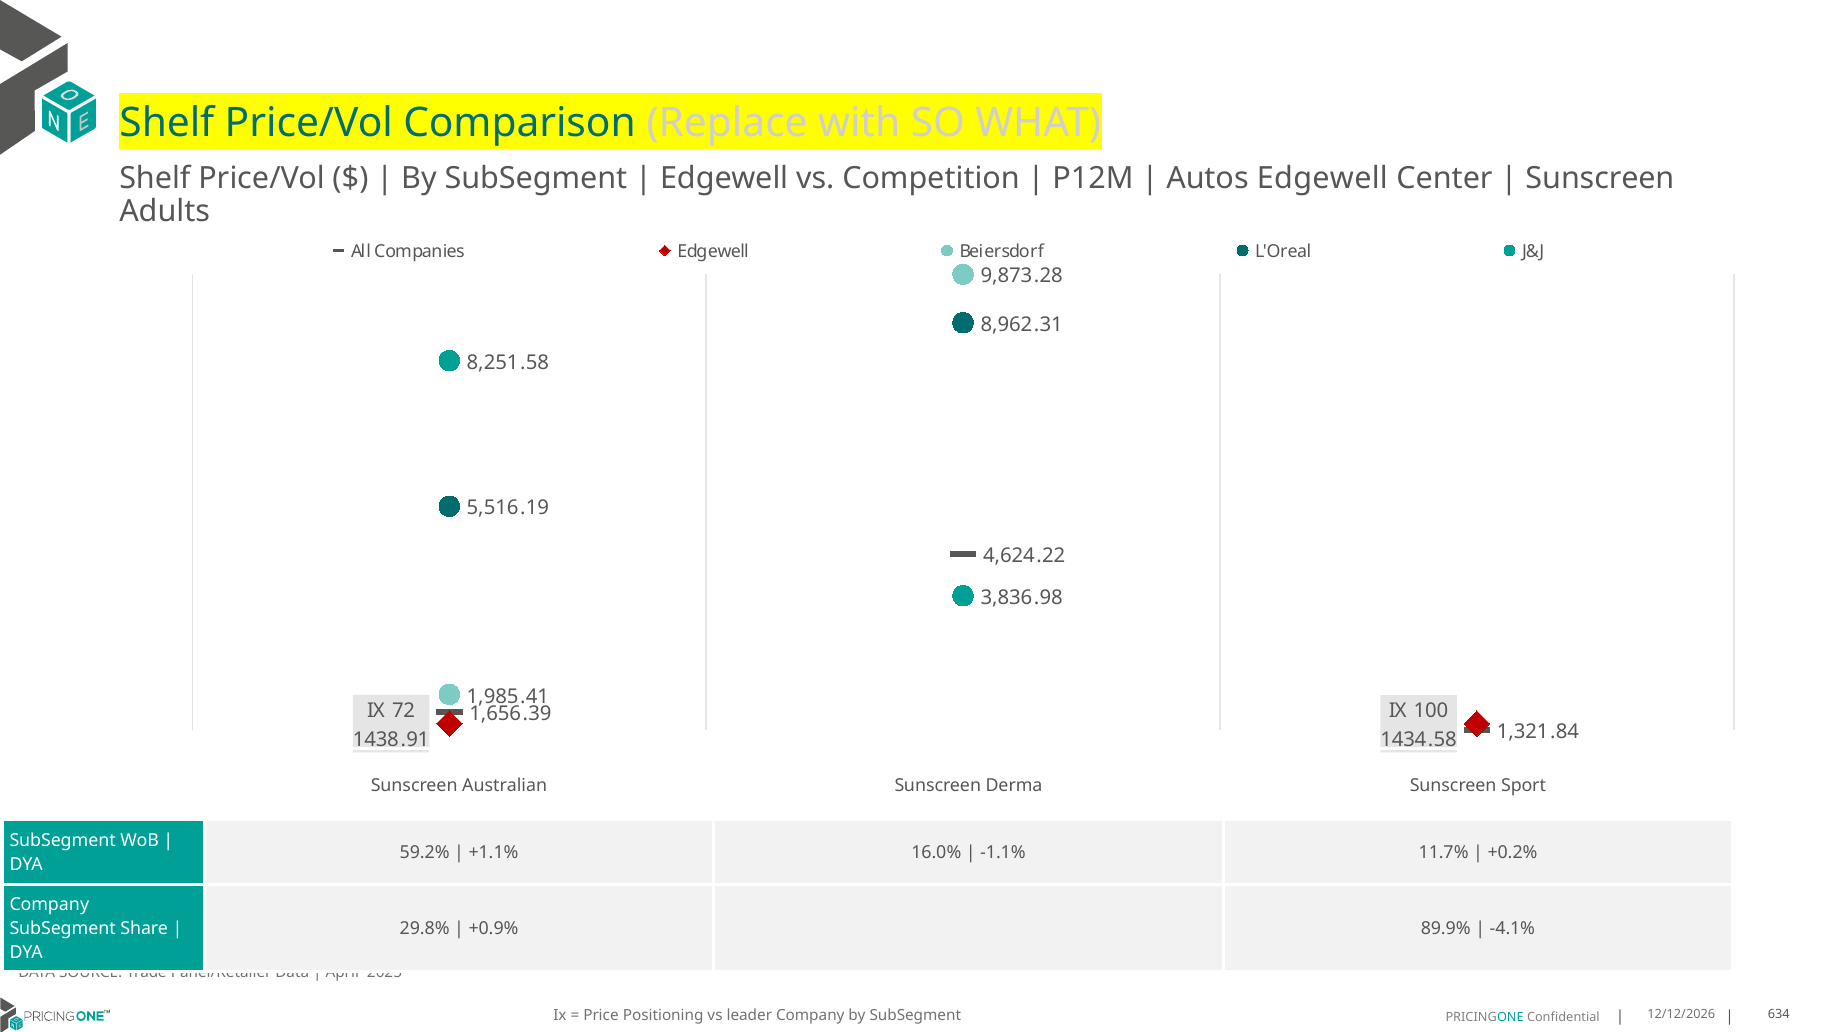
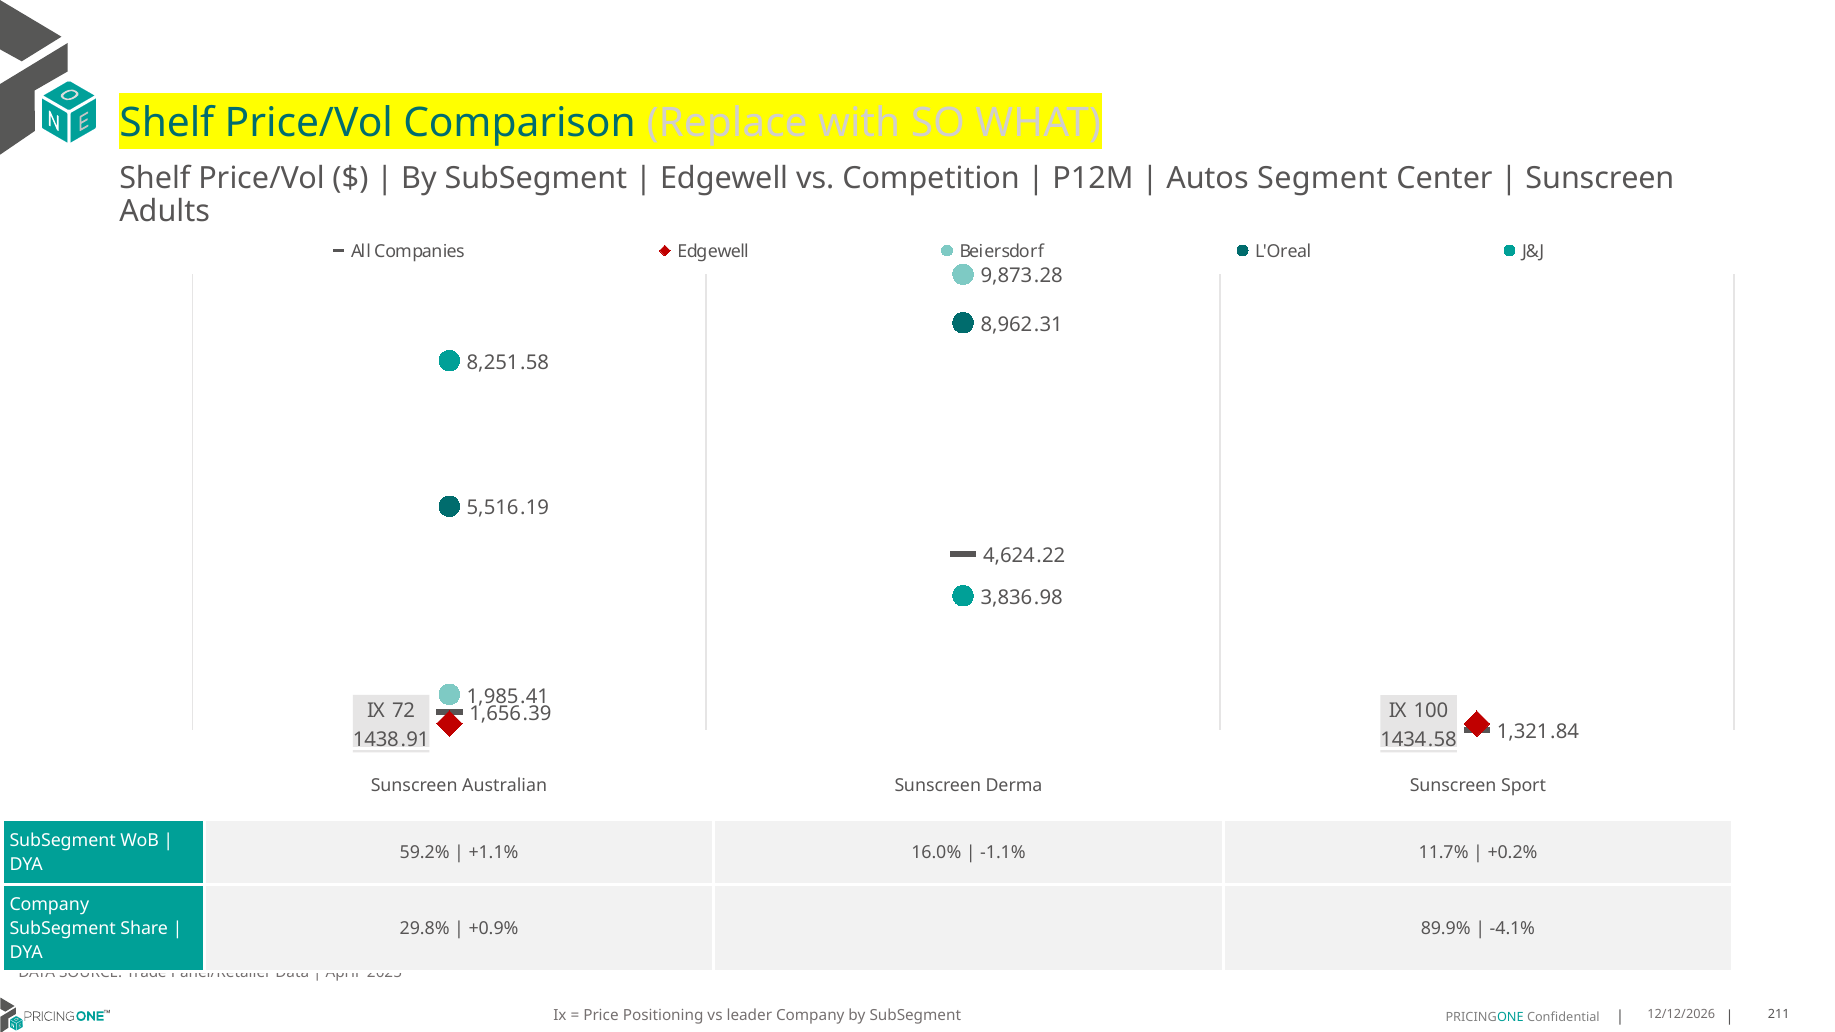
Autos Edgewell: Edgewell -> Segment (1322, 179)
634: 634 -> 211 (1779, 1015)
